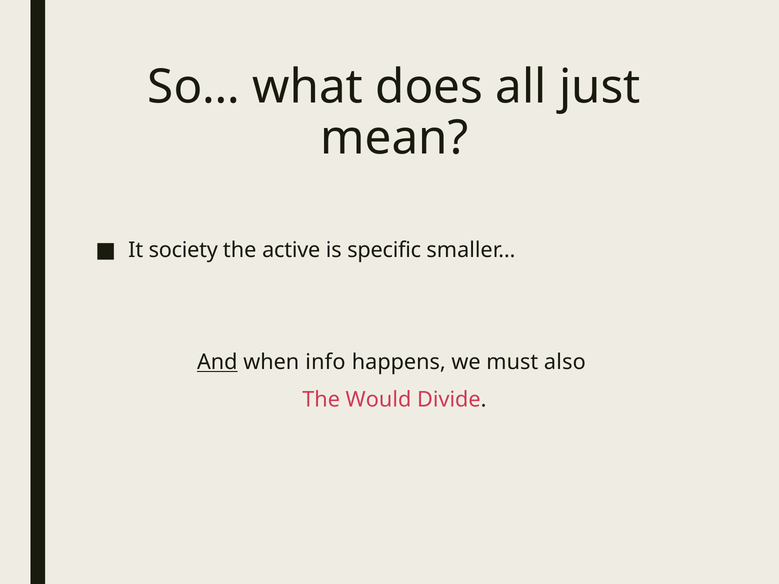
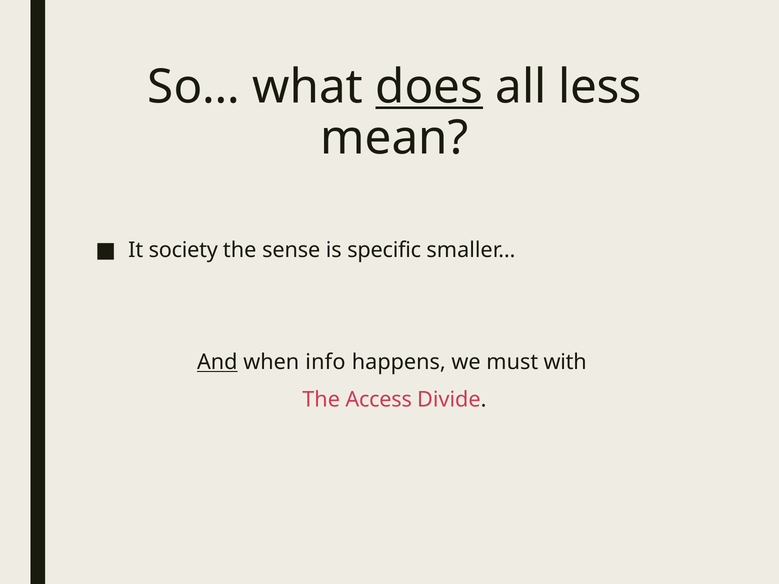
does underline: none -> present (429, 87)
just: just -> less (600, 87)
active: active -> sense (291, 250)
also: also -> with (565, 362)
Would: Would -> Access (379, 400)
